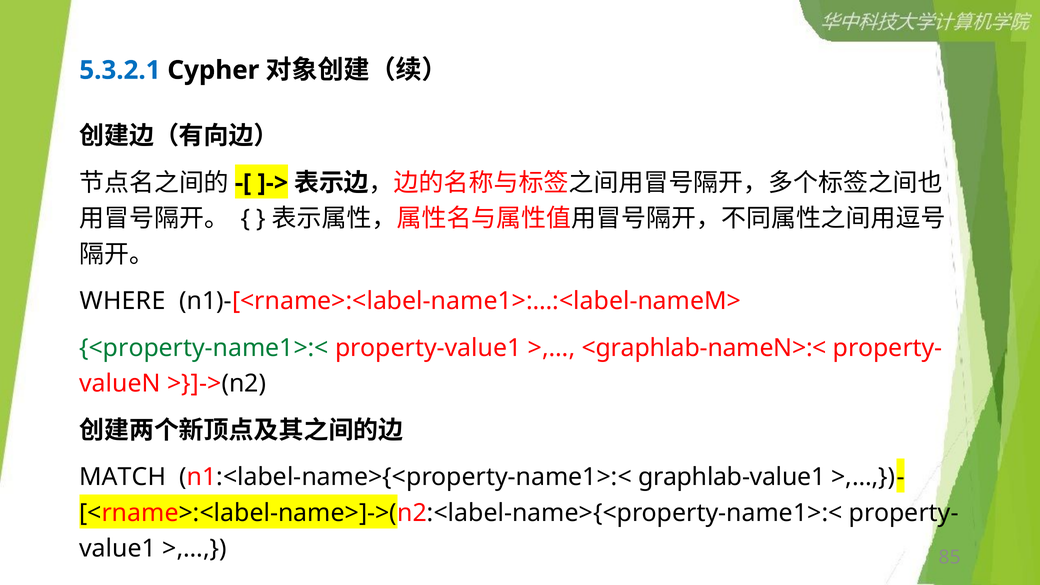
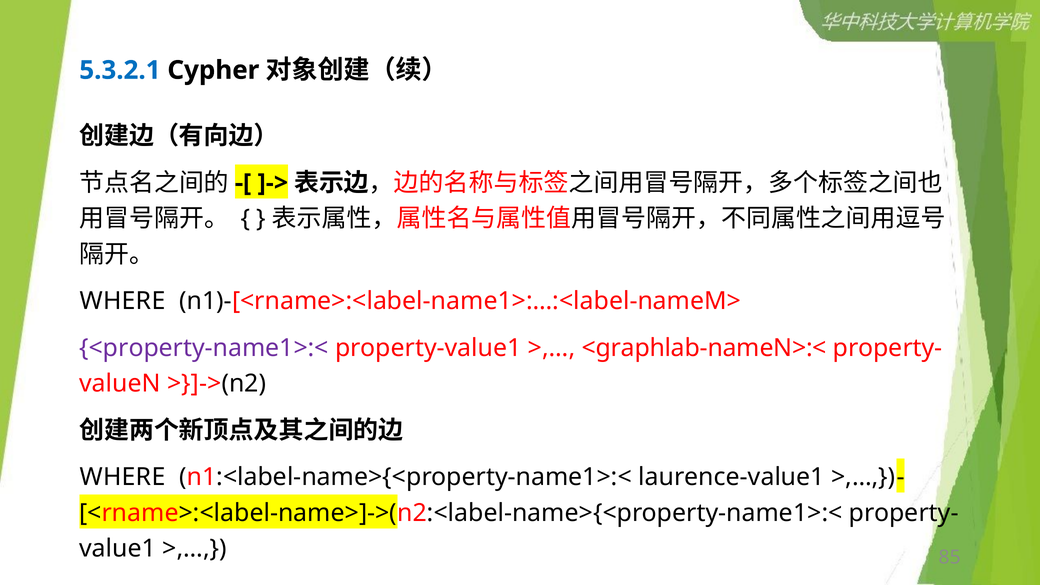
<property-name1>:< colour: green -> purple (204, 348)
MATCH: MATCH -> WHERE (123, 477)
graphlab-value1: graphlab-value1 -> laurence-value1 (732, 477)
